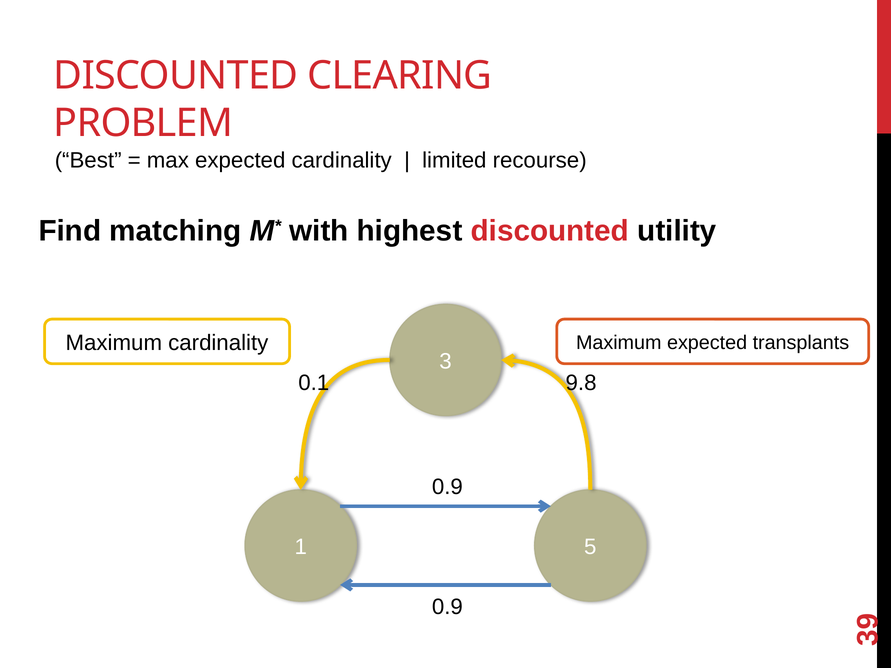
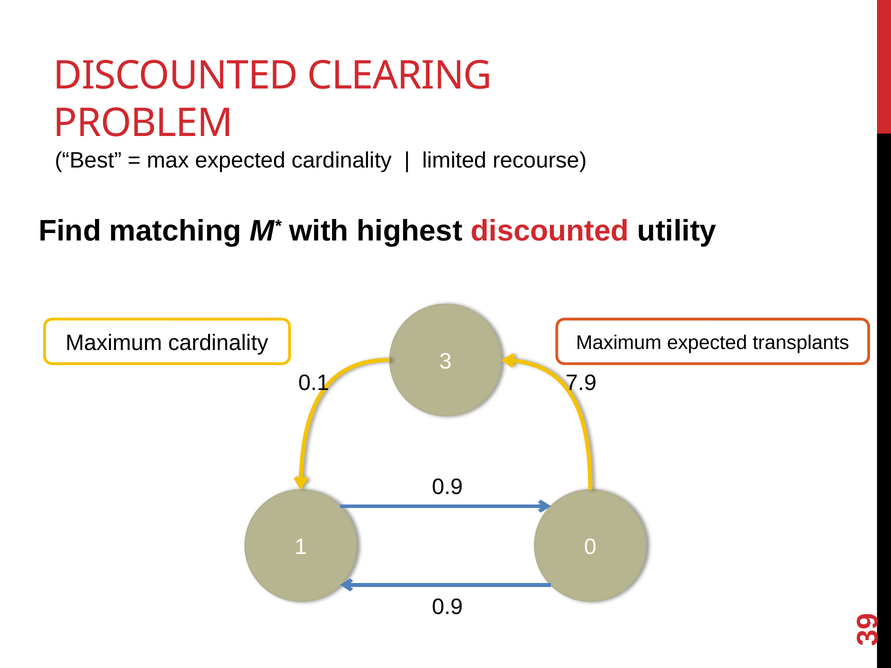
9.8: 9.8 -> 7.9 (581, 383)
5: 5 -> 0 (590, 547)
